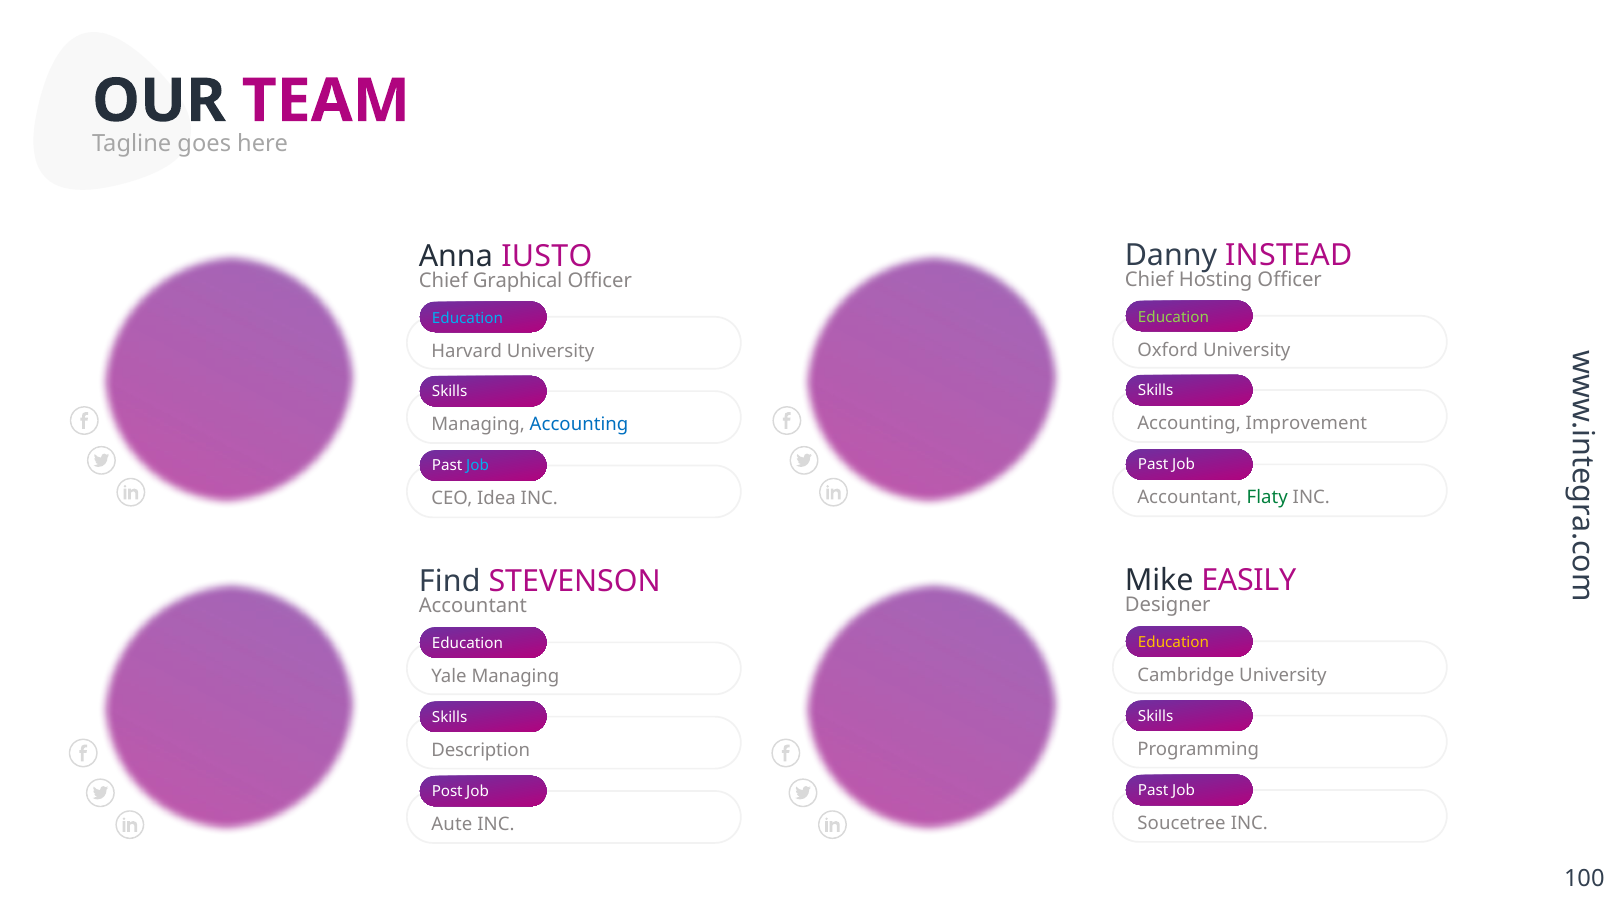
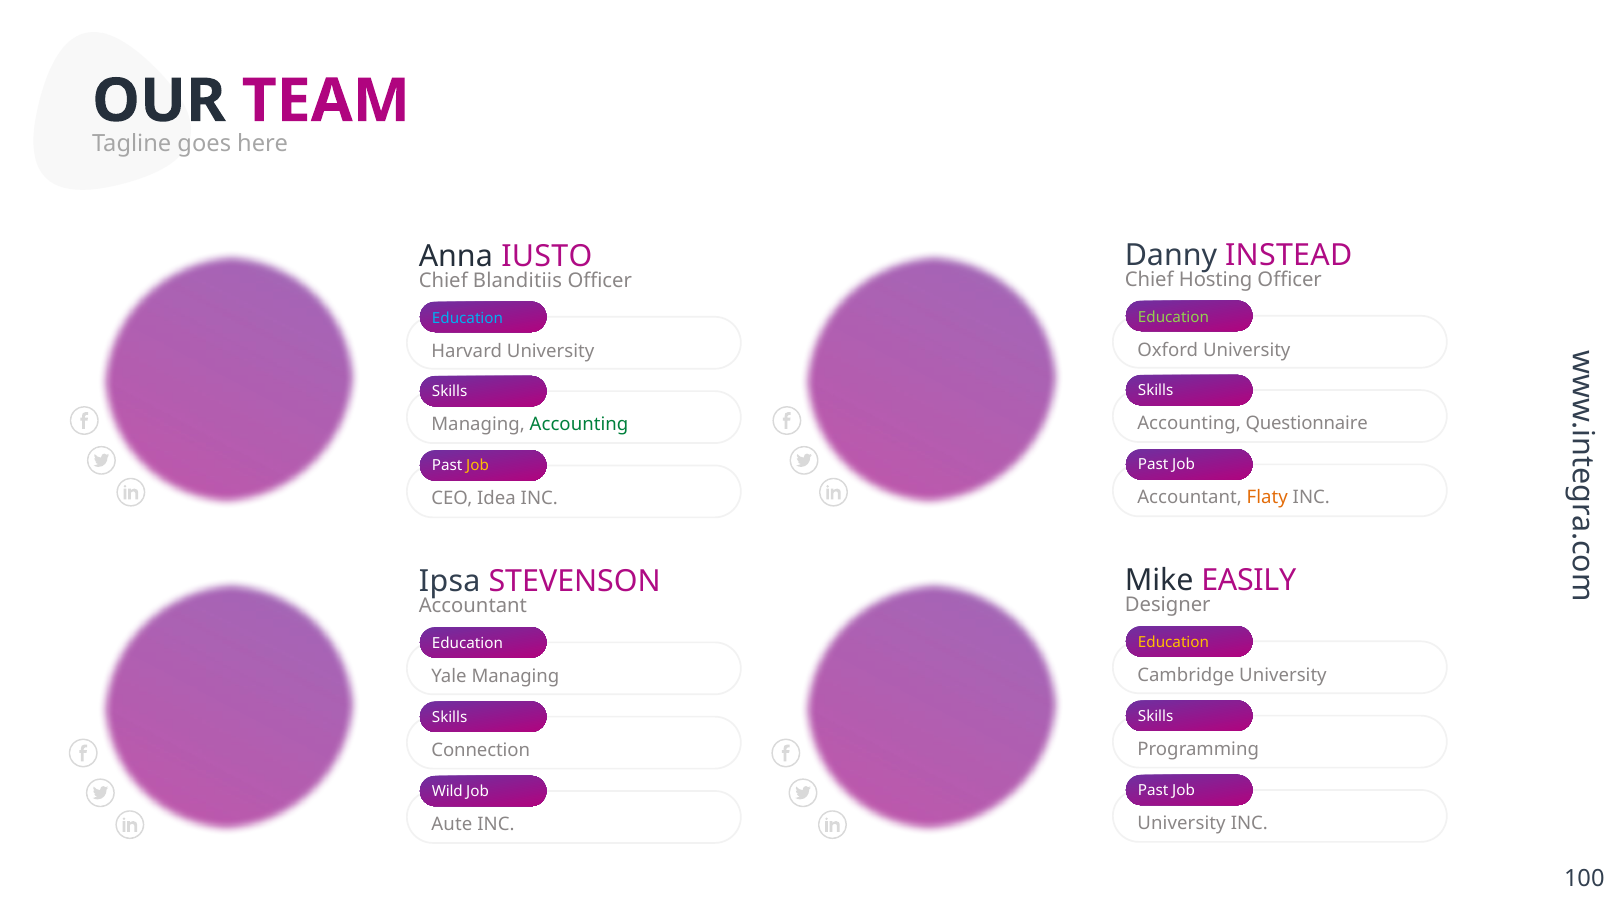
Graphical: Graphical -> Blanditiis (517, 280)
Improvement: Improvement -> Questionnaire (1307, 423)
Accounting colour: blue -> green (579, 424)
Job colour: light blue -> yellow (478, 465)
Flaty colour: green -> orange (1267, 497)
Find: Find -> Ipsa (450, 581)
Description: Description -> Connection (481, 750)
Post: Post -> Wild (447, 791)
Soucetree: Soucetree -> University (1182, 823)
